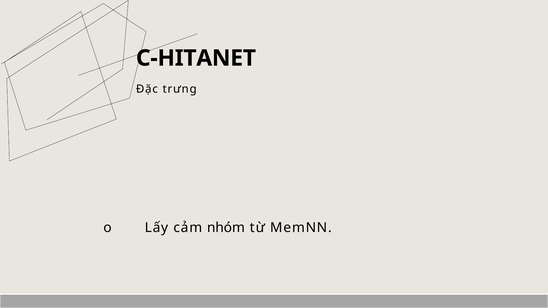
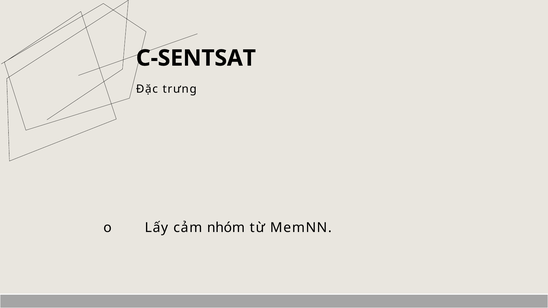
C-HITANET: C-HITANET -> C-SENTSAT (196, 58)
